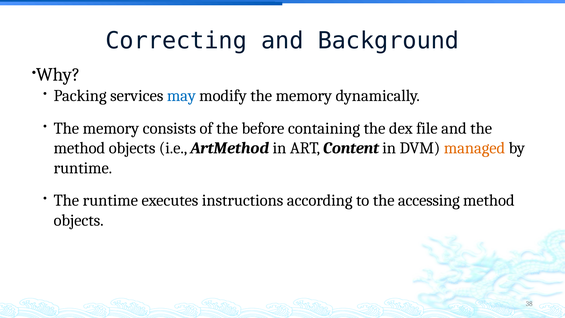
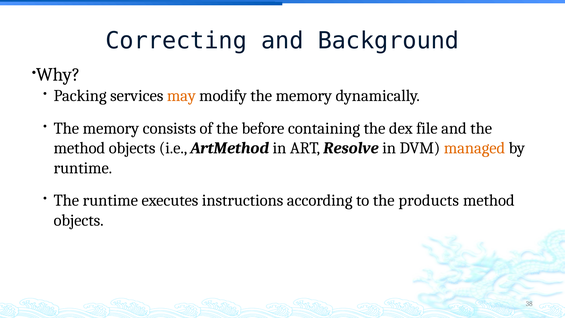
may colour: blue -> orange (181, 96)
Content: Content -> Resolve (351, 148)
accessing: accessing -> products (429, 200)
